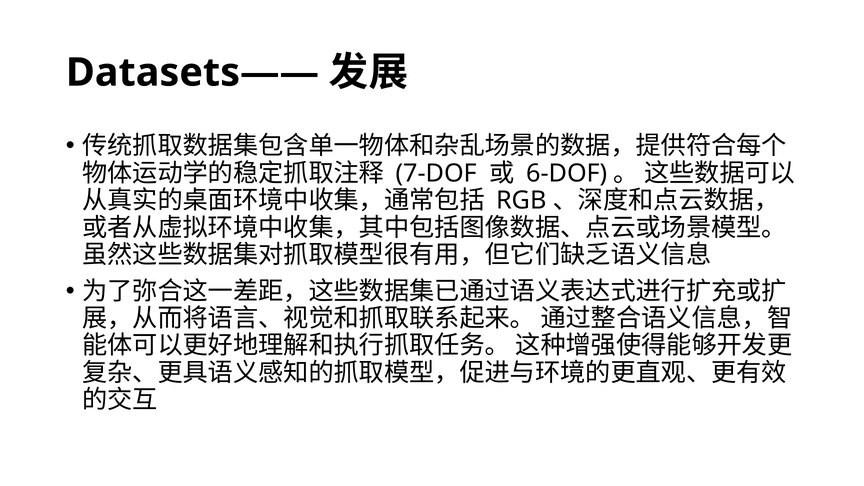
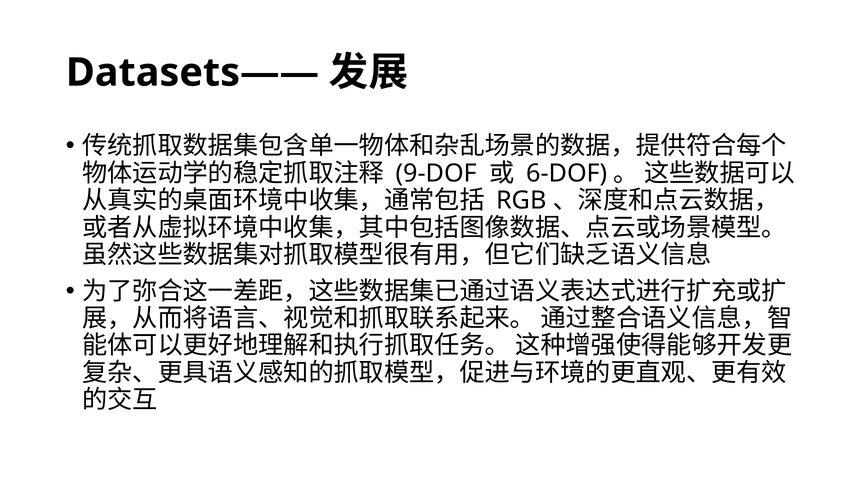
7-DOF: 7-DOF -> 9-DOF (436, 173)
